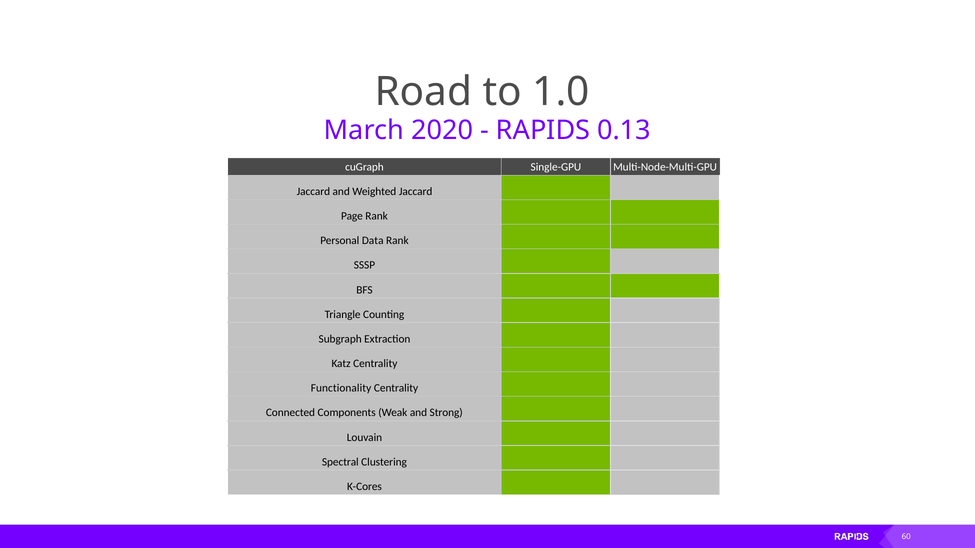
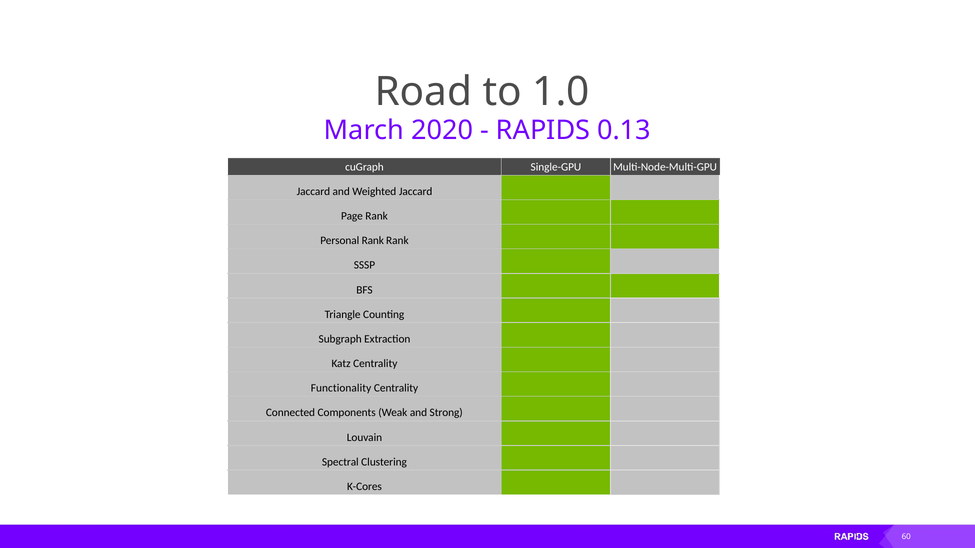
Personal Data: Data -> Rank (373, 241)
